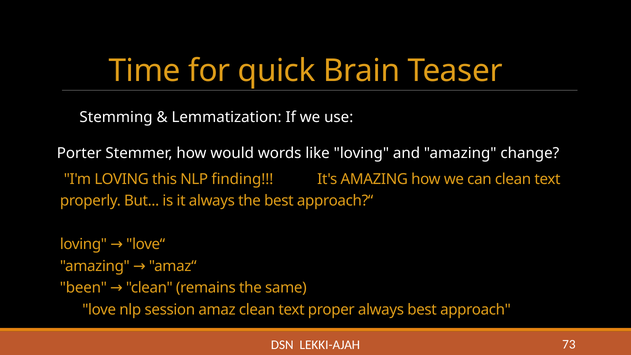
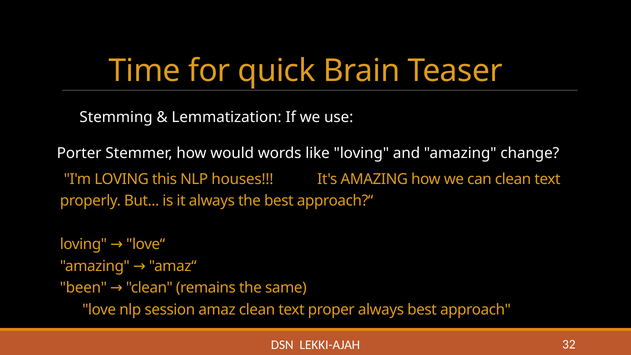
finding: finding -> houses (242, 179)
73: 73 -> 32 (569, 345)
